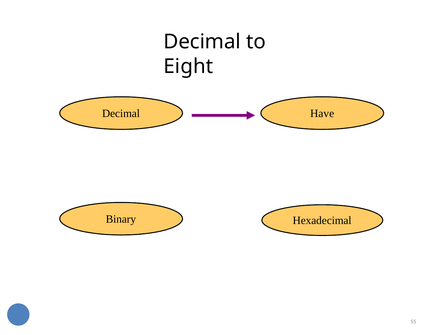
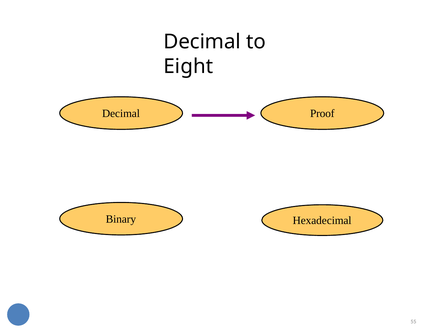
Have: Have -> Proof (322, 114)
